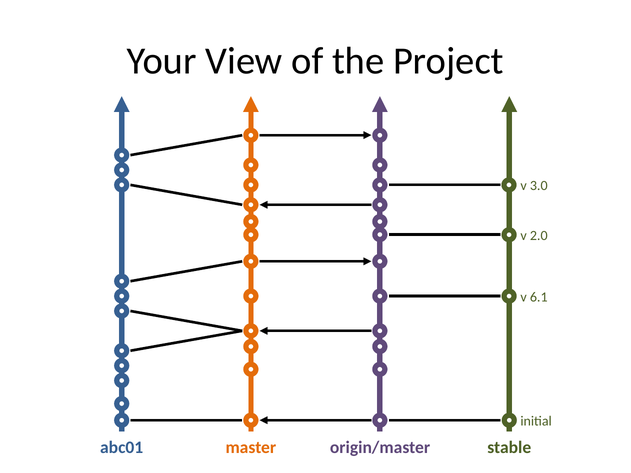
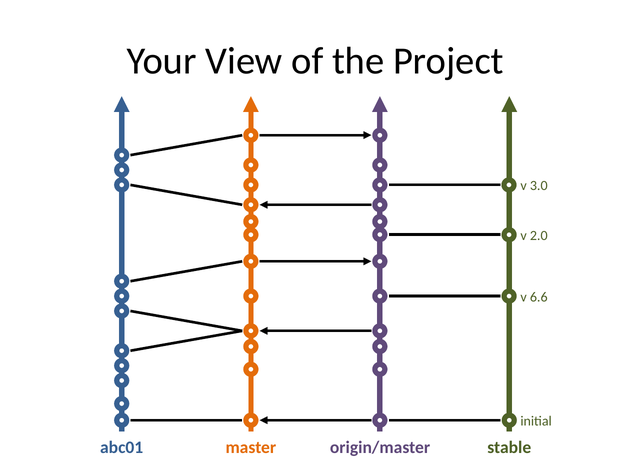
6.1: 6.1 -> 6.6 (539, 297)
